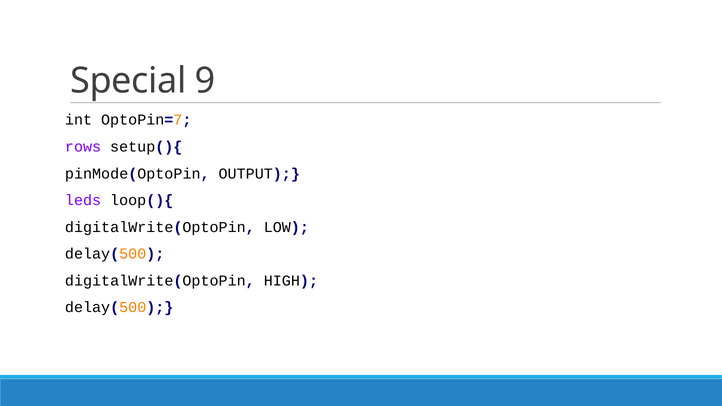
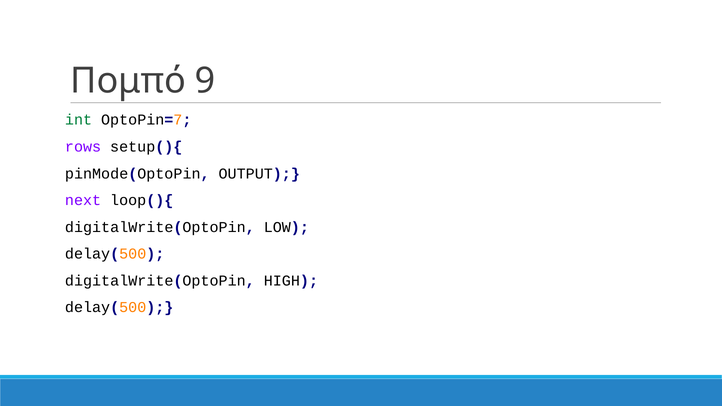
Special: Special -> Πομπό (128, 81)
int colour: black -> green (79, 120)
leds: leds -> next (83, 200)
